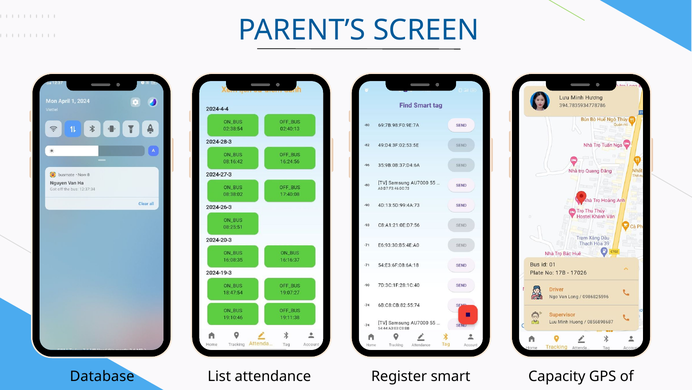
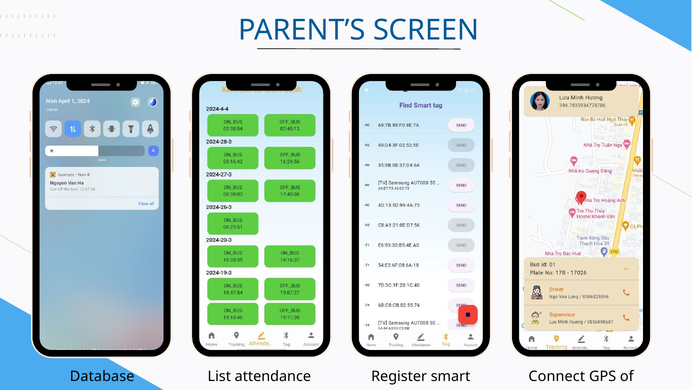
Capacity: Capacity -> Connect (557, 376)
